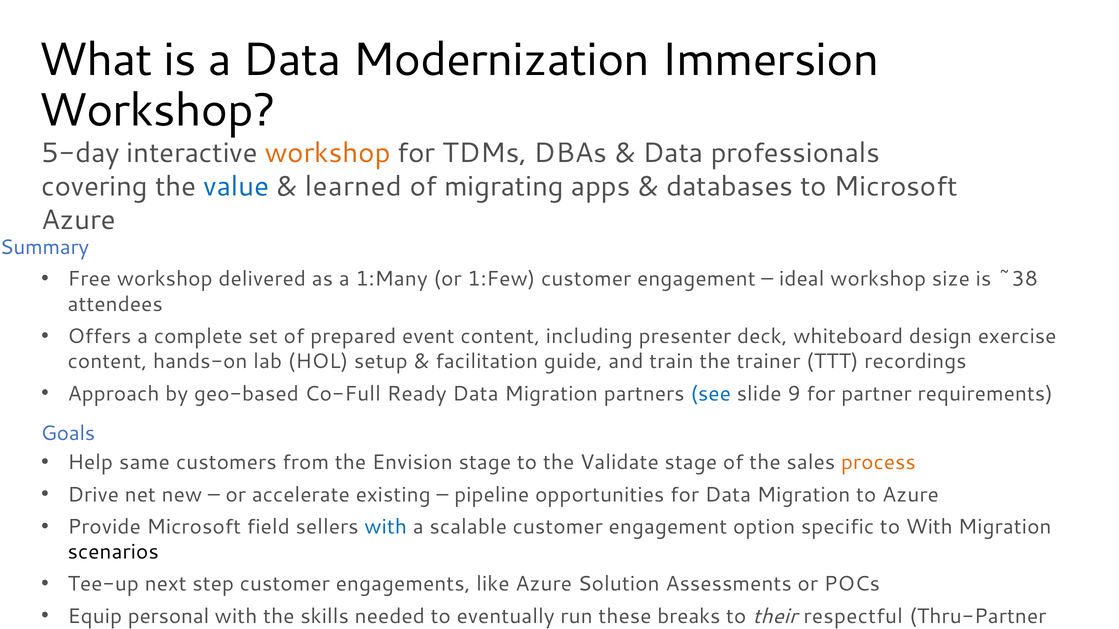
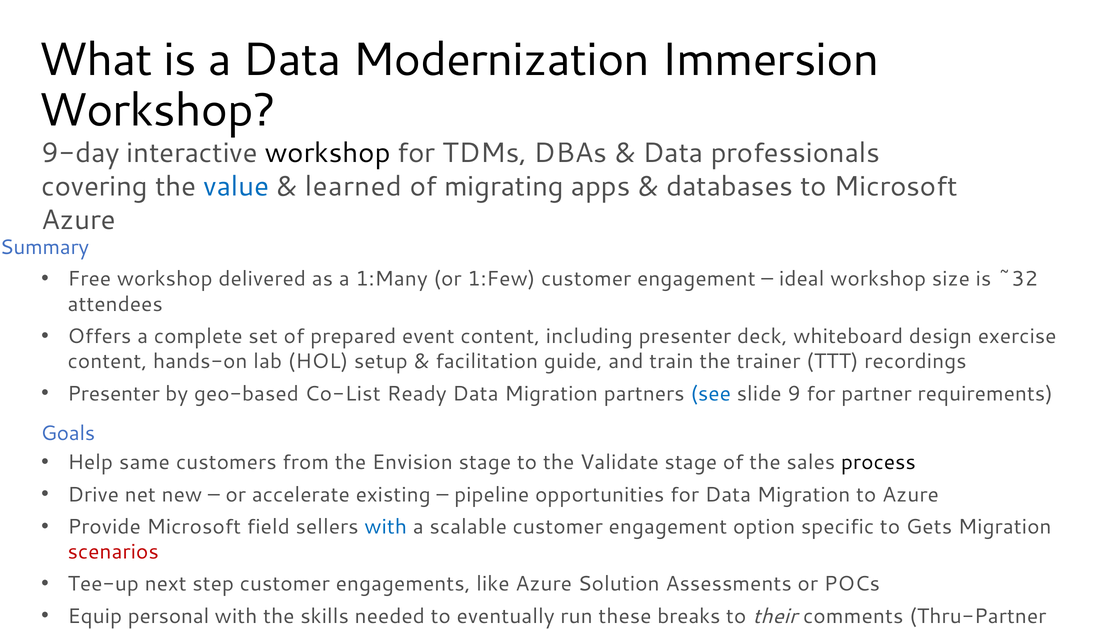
5-day: 5-day -> 9-day (81, 153)
workshop colour: orange -> black (328, 153)
~38: ~38 -> ~32 (1018, 279)
Approach: Approach -> Presenter (114, 394)
Co-Full: Co-Full -> Co-List (343, 394)
process colour: orange -> black (878, 463)
to With: With -> Gets (929, 527)
scenarios colour: black -> red (113, 552)
respectful: respectful -> comments (853, 617)
